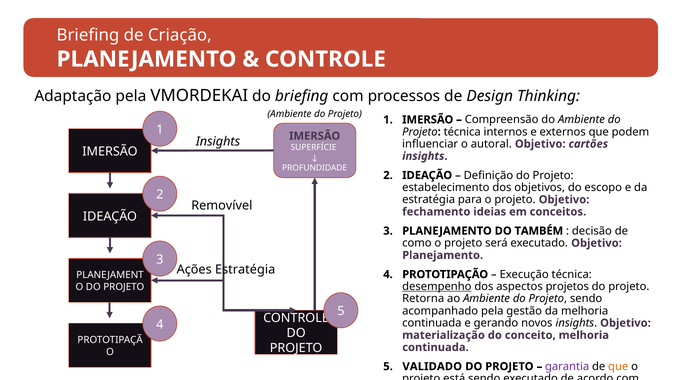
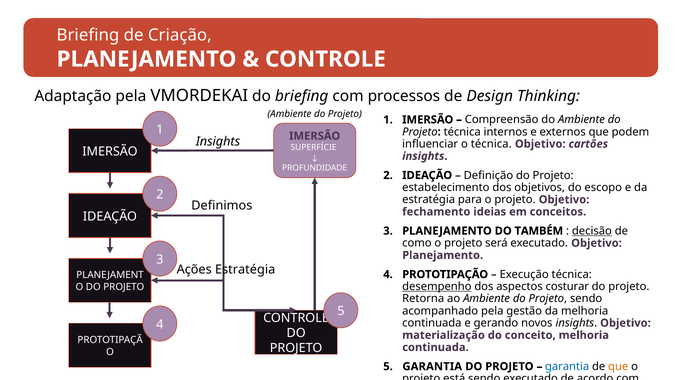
o autoral: autoral -> técnica (491, 144)
Removível: Removível -> Definimos (222, 206)
decisão underline: none -> present (592, 231)
projetos: projetos -> costurar (567, 286)
5 VALIDADO: VALIDADO -> GARANTIA (432, 366)
garantia colour: purple -> blue (567, 366)
